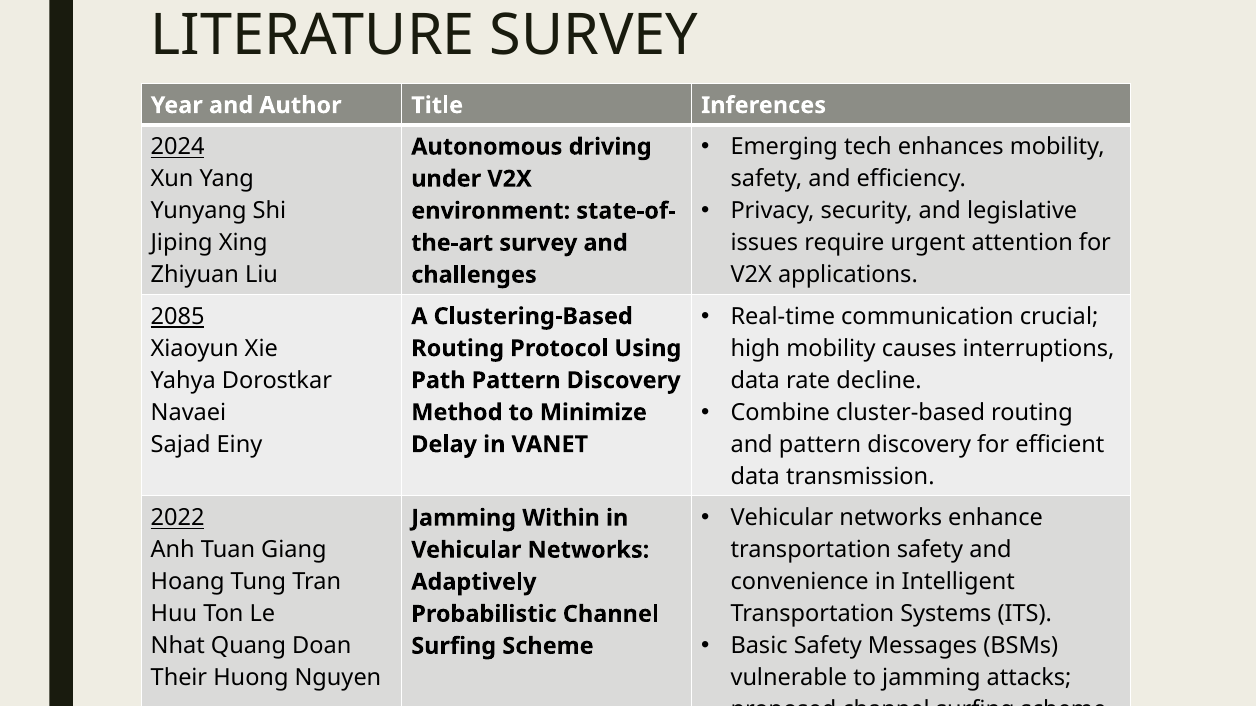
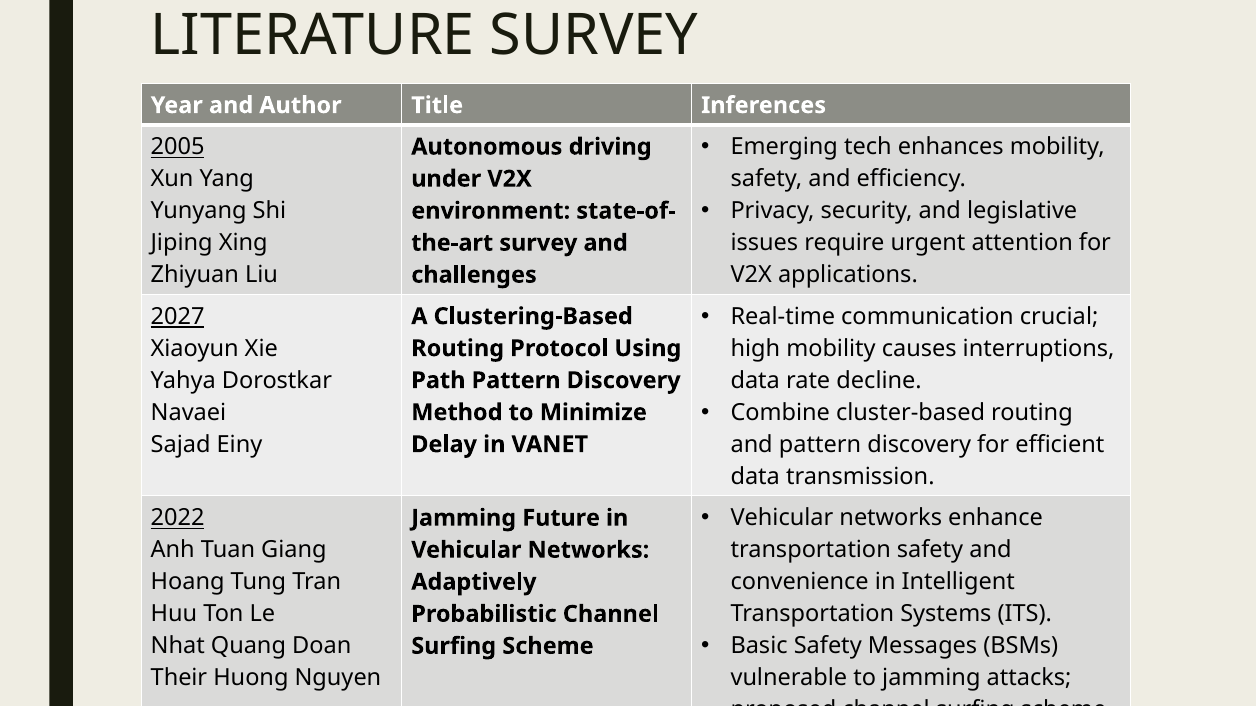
2024: 2024 -> 2005 (178, 147)
2085: 2085 -> 2027 (178, 317)
Within: Within -> Future (561, 518)
